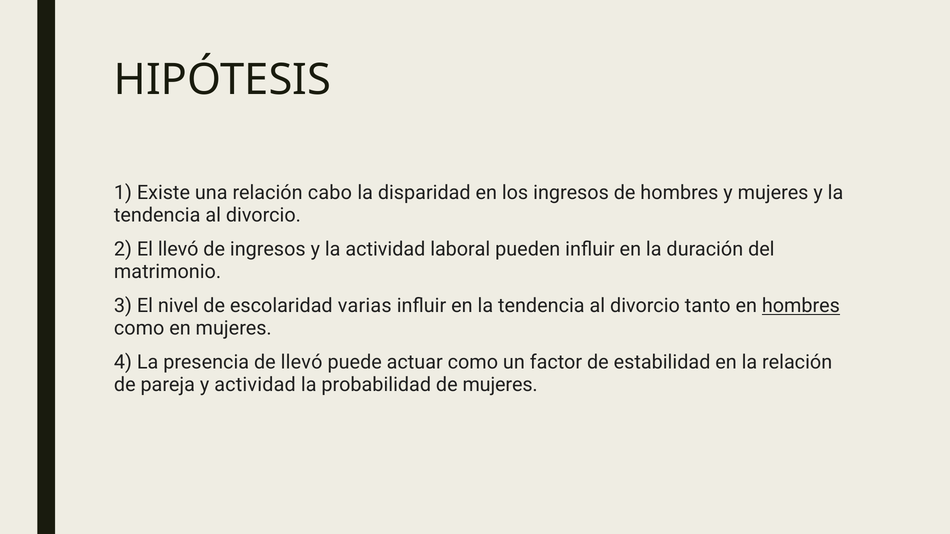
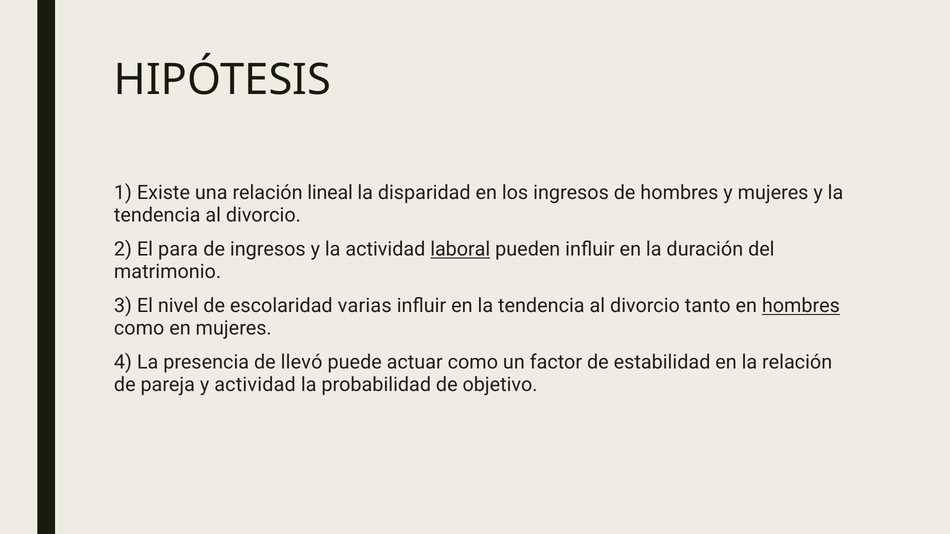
cabo: cabo -> lineal (330, 193)
El llevó: llevó -> para (178, 250)
laboral underline: none -> present (460, 250)
de mujeres: mujeres -> objetivo (500, 385)
